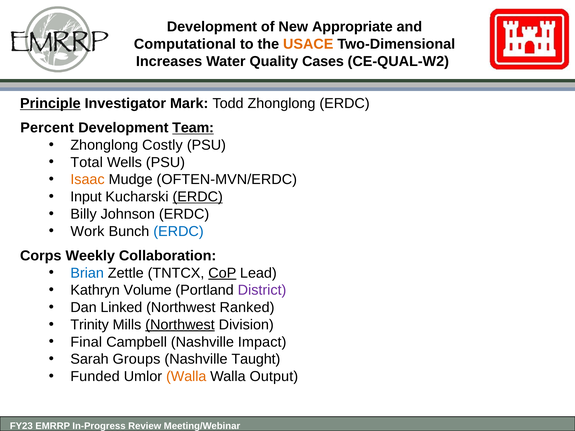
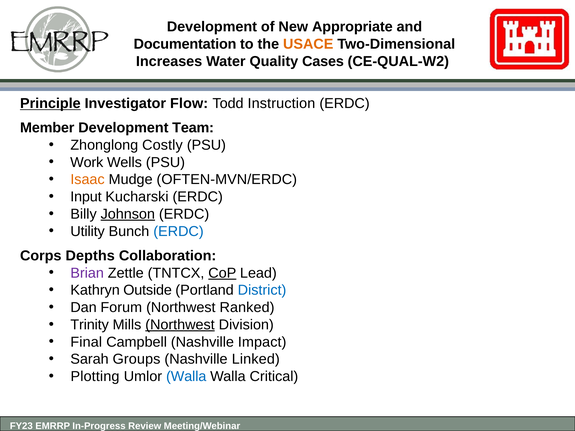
Computational: Computational -> Documentation (185, 44)
Mark: Mark -> Flow (189, 103)
Todd Zhonglong: Zhonglong -> Instruction (281, 103)
Percent: Percent -> Member (47, 128)
Team underline: present -> none (193, 128)
Total: Total -> Work (87, 162)
ERDC underline: present -> none (198, 197)
Johnson underline: none -> present (128, 214)
Work: Work -> Utility (88, 231)
Weekly: Weekly -> Depths (90, 256)
Brian colour: blue -> purple (87, 273)
Volume: Volume -> Outside (148, 290)
District colour: purple -> blue (262, 290)
Linked: Linked -> Forum (121, 308)
Taught: Taught -> Linked (256, 359)
Funded: Funded -> Plotting (95, 377)
Walla colour: orange -> blue (186, 377)
Output: Output -> Critical (274, 377)
